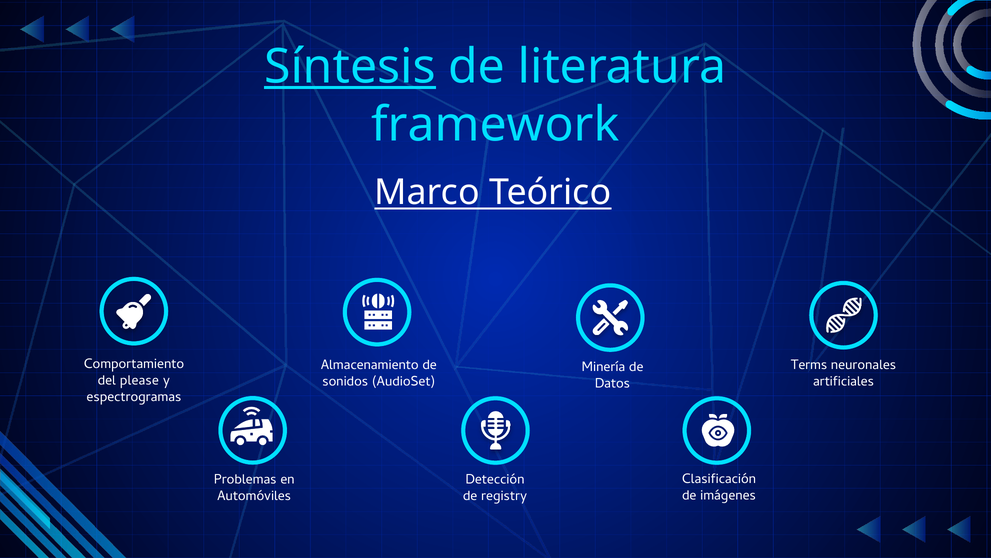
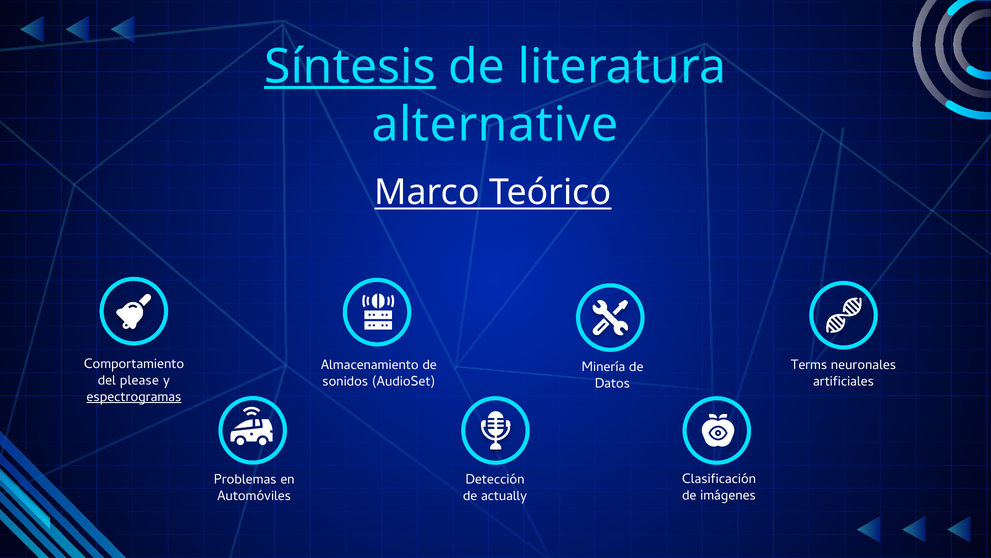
framework: framework -> alternative (495, 124)
espectrogramas underline: none -> present (134, 396)
registry: registry -> actually (504, 495)
